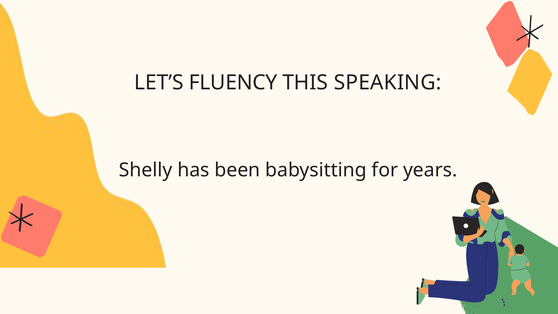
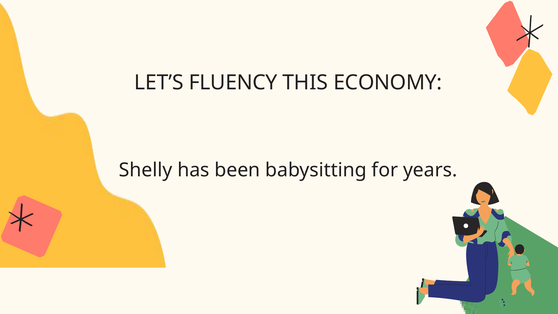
SPEAKING: SPEAKING -> ECONOMY (388, 83)
